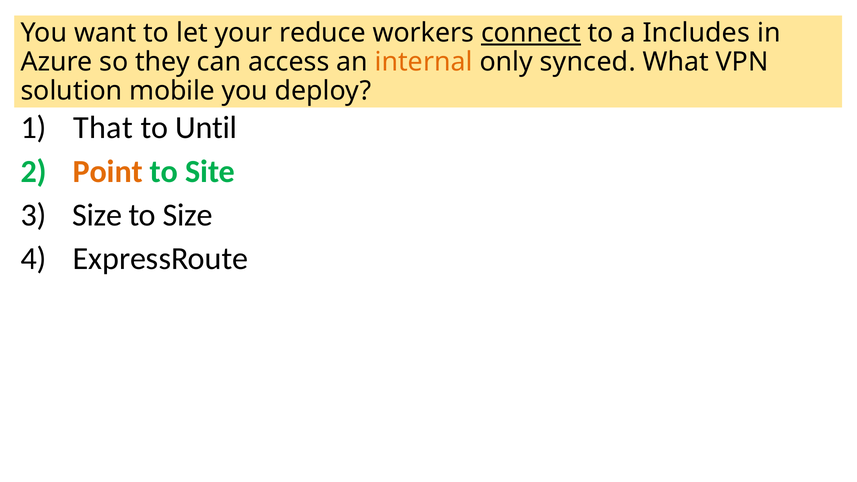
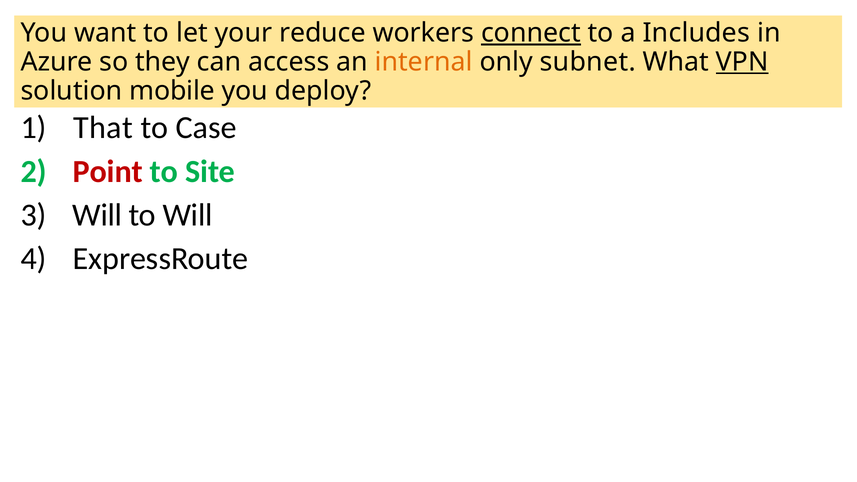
synced: synced -> subnet (588, 62)
VPN underline: none -> present (742, 62)
Until: Until -> Case (206, 128)
Point colour: orange -> red (108, 172)
Size: Size -> Will (97, 215)
to Size: Size -> Will (188, 215)
